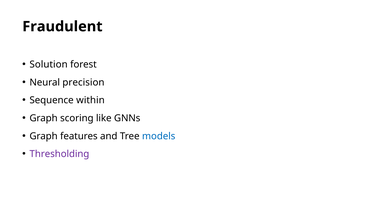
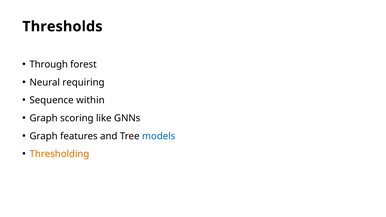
Fraudulent: Fraudulent -> Thresholds (62, 27)
Solution: Solution -> Through (49, 65)
precision: precision -> requiring (83, 82)
Thresholding colour: purple -> orange (59, 154)
